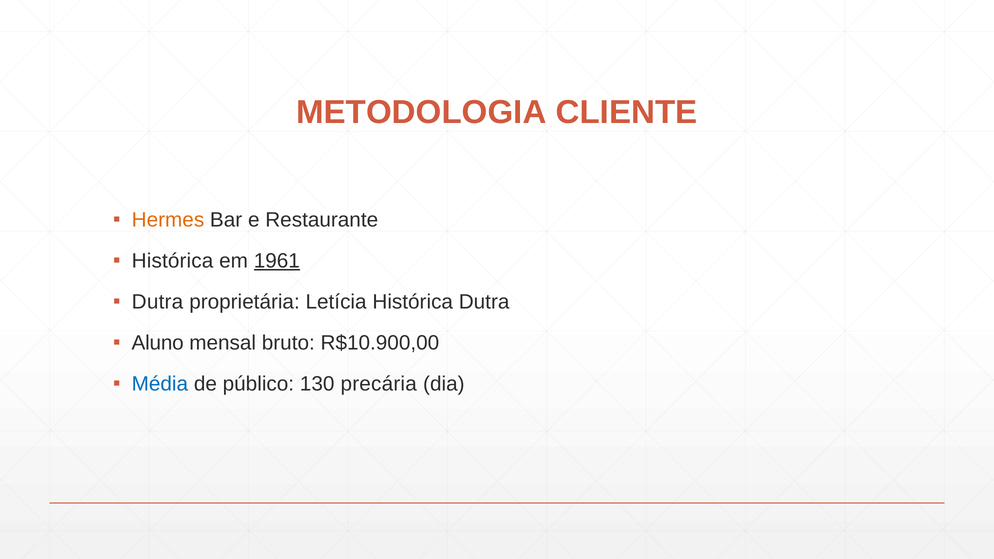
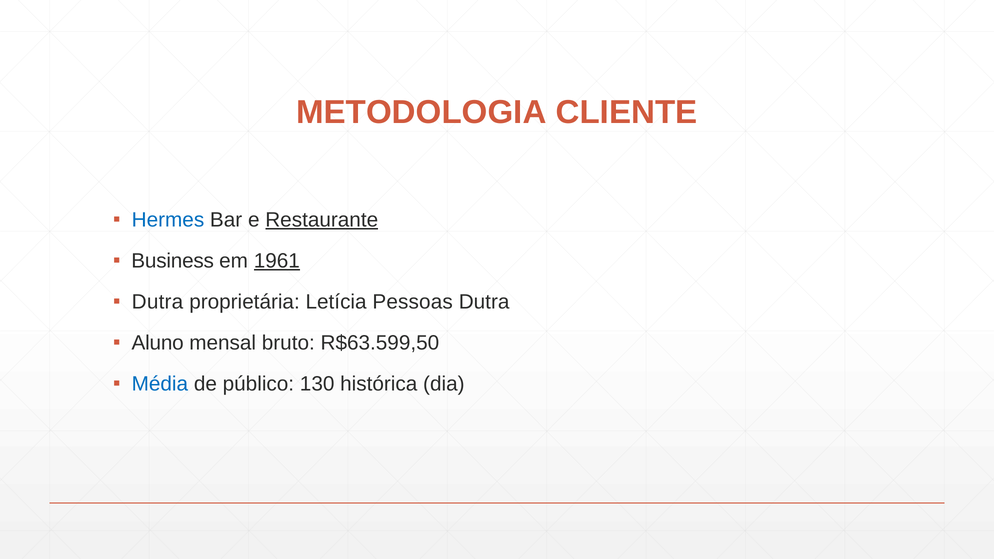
Hermes colour: orange -> blue (168, 220)
Restaurante underline: none -> present (322, 220)
Histórica: Histórica -> Business (173, 261)
Letícia Histórica: Histórica -> Pessoas (413, 302)
R$10.900,00: R$10.900,00 -> R$63.599,50 (380, 343)
precária: precária -> histórica (379, 384)
